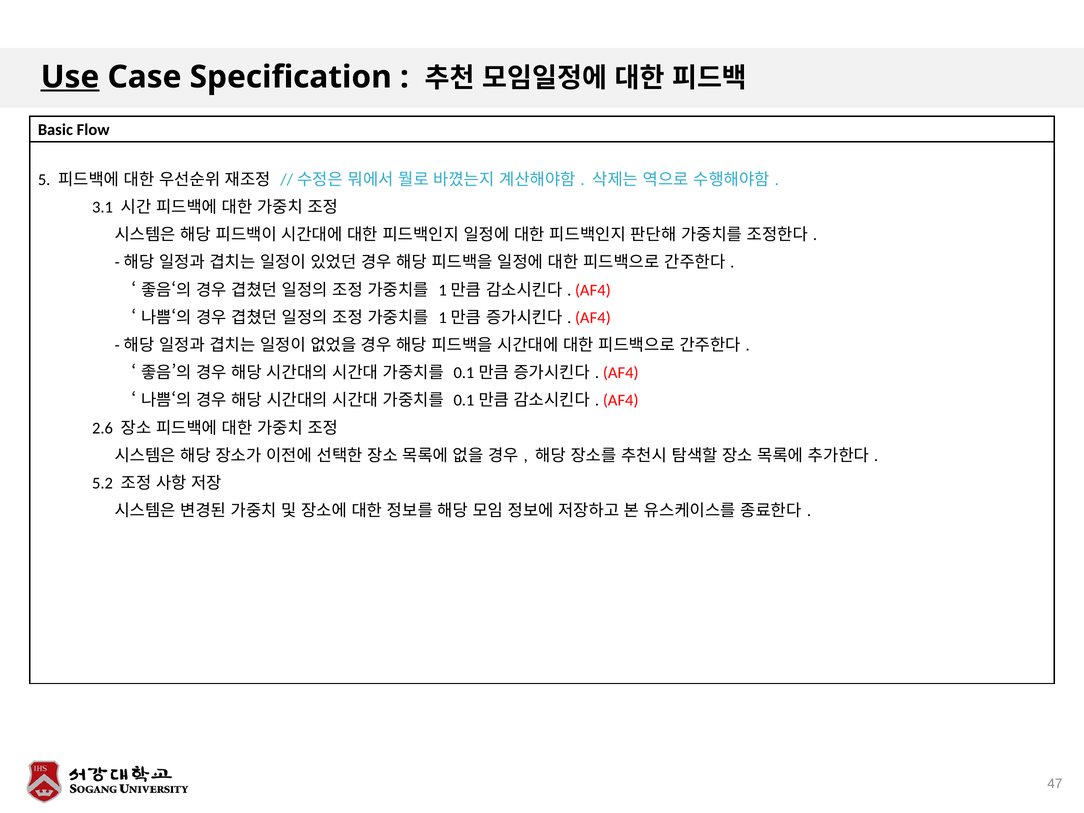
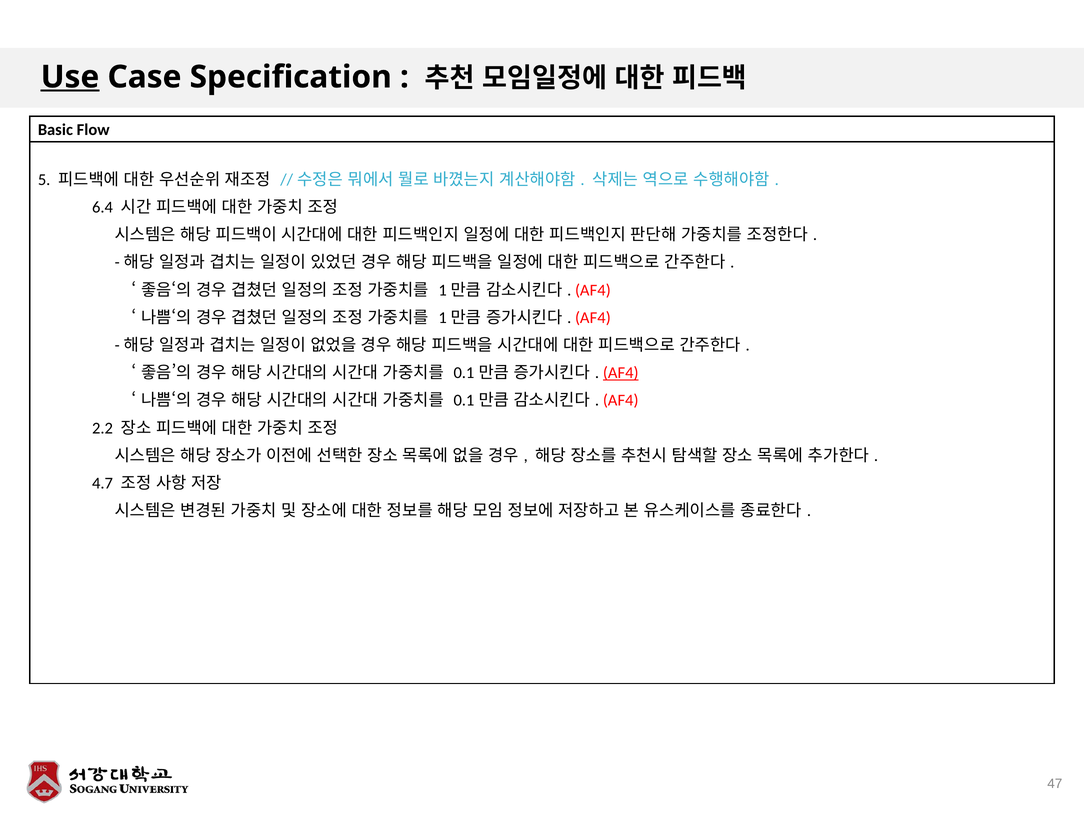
3.1: 3.1 -> 6.4 (103, 207)
AF4 underline: none -> present (621, 373)
2.6: 2.6 -> 2.2 (103, 428)
5.2: 5.2 -> 4.7 (103, 483)
